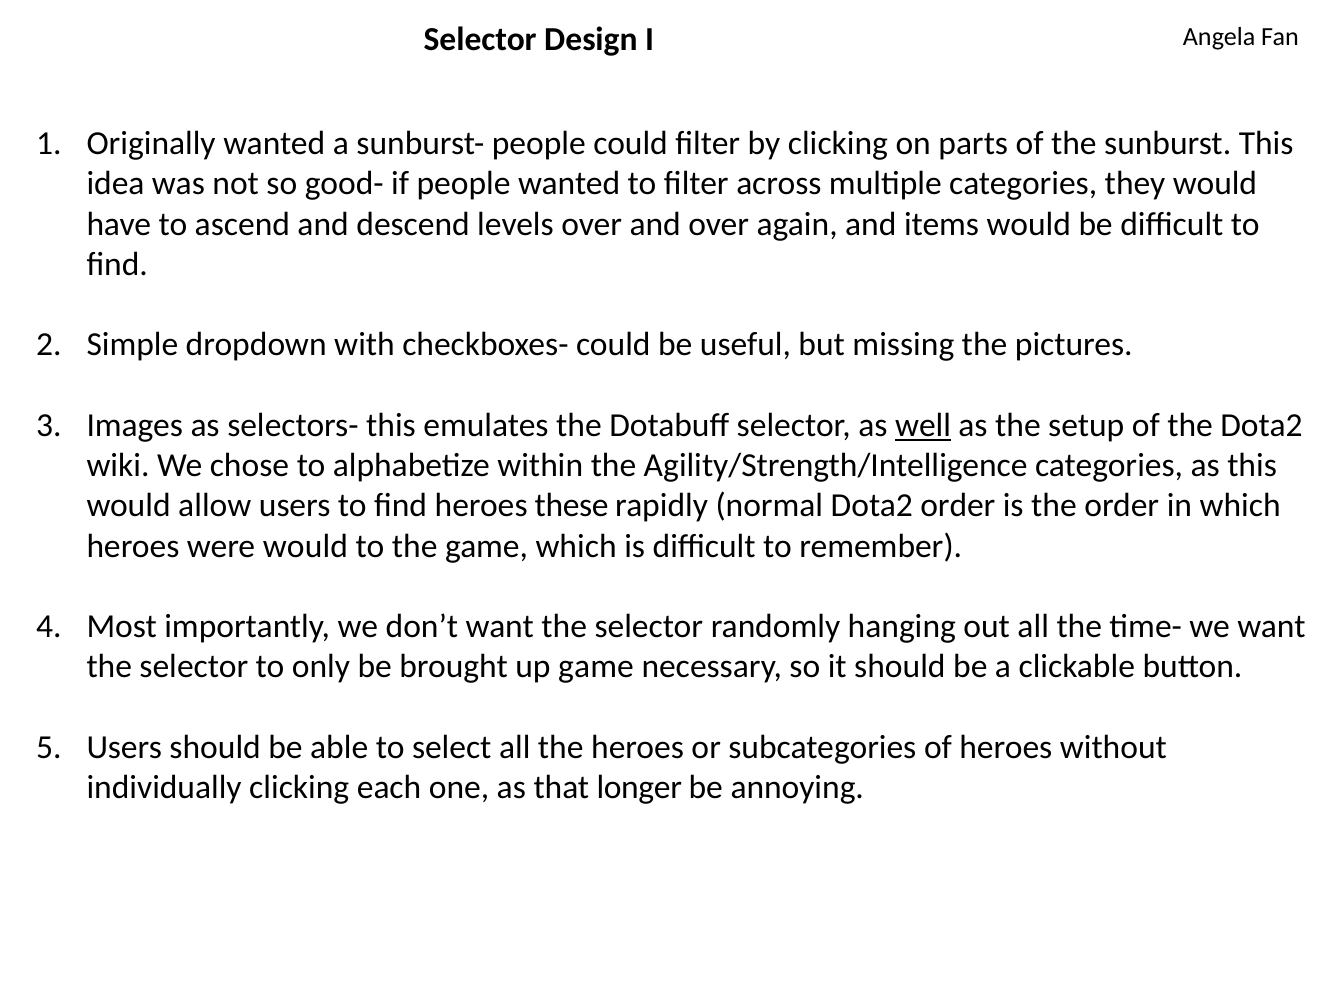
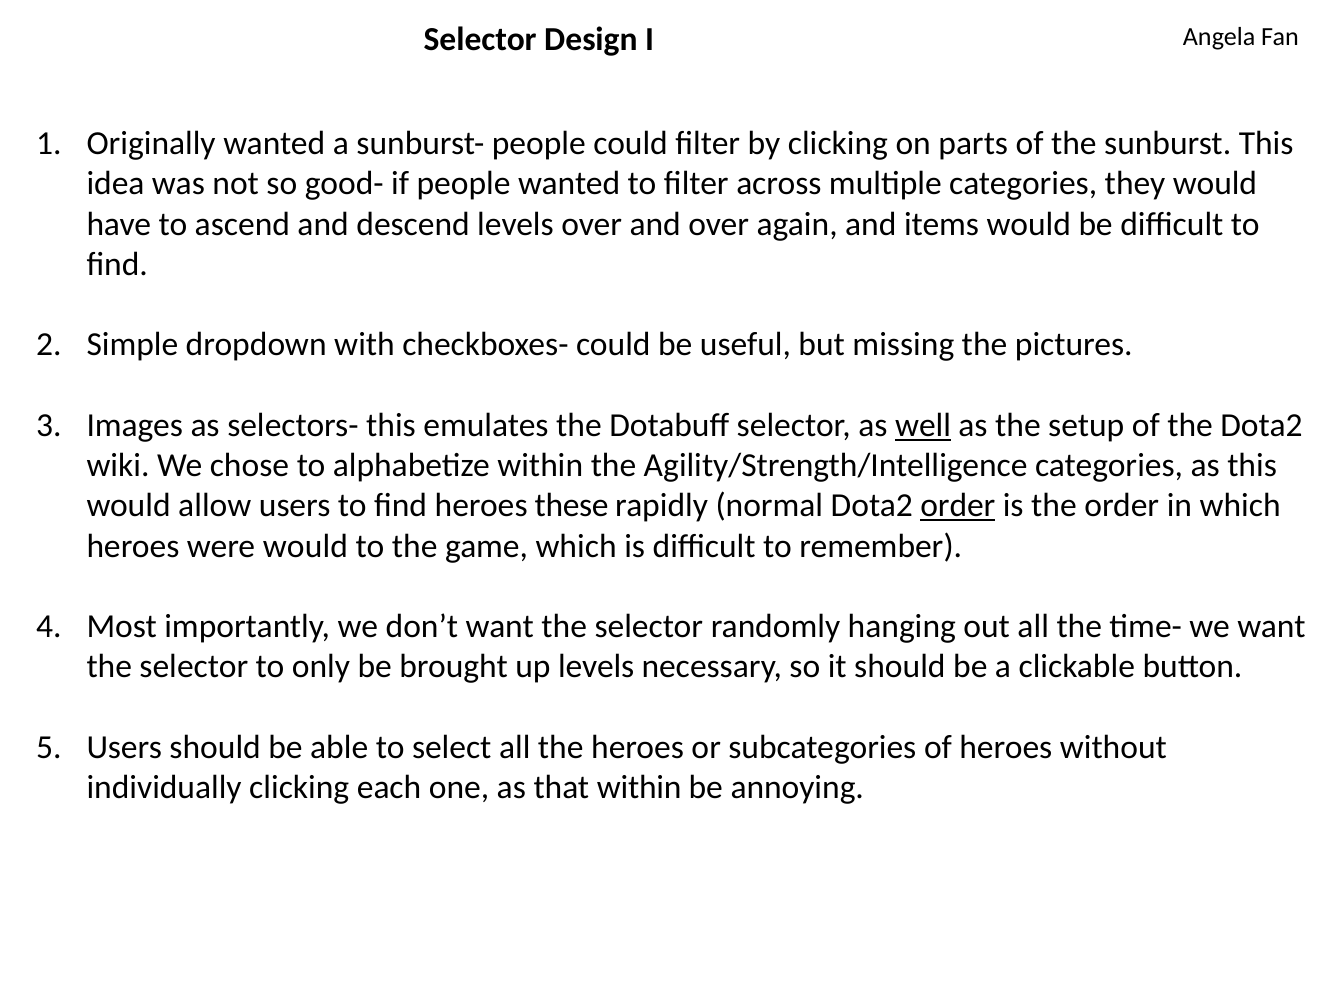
order underline: none -> present (958, 506)
up game: game -> levels (596, 667)
that longer: longer -> within (639, 788)
